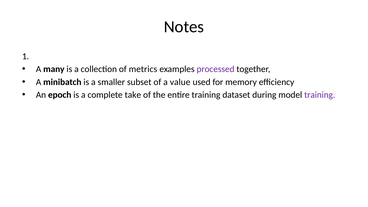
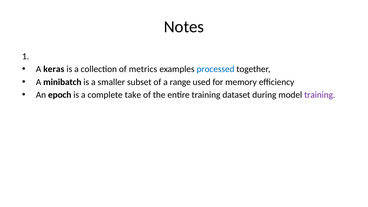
many: many -> keras (54, 69)
processed colour: purple -> blue (216, 69)
value: value -> range (180, 82)
